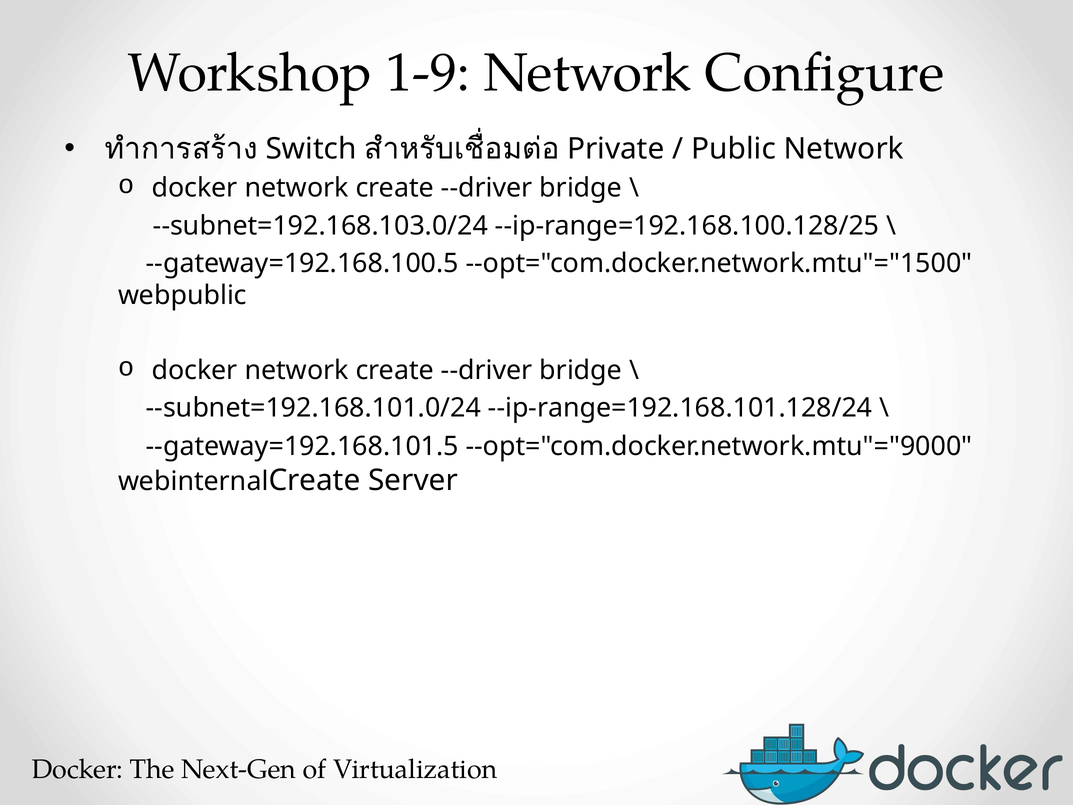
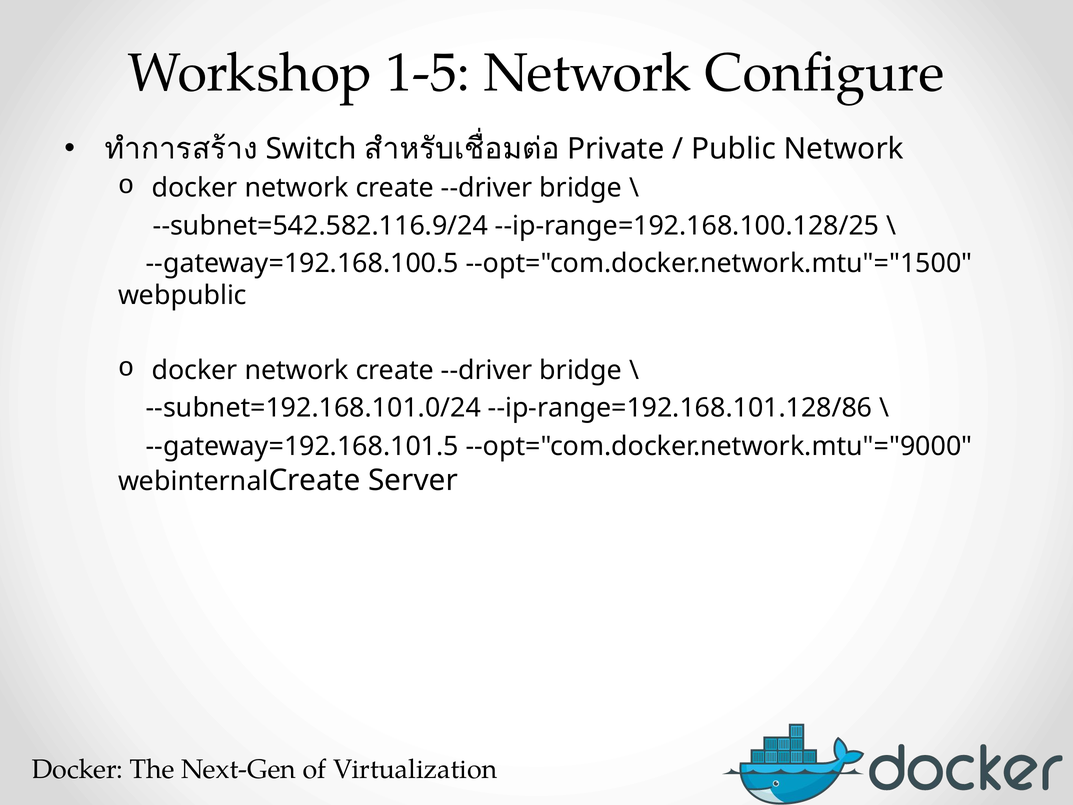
1-9: 1-9 -> 1-5 (428, 73)
--subnet=192.168.103.0/24: --subnet=192.168.103.0/24 -> --subnet=542.582.116.9/24 (320, 226)
--ip-range=192.168.101.128/24: --ip-range=192.168.101.128/24 -> --ip-range=192.168.101.128/86 (680, 408)
